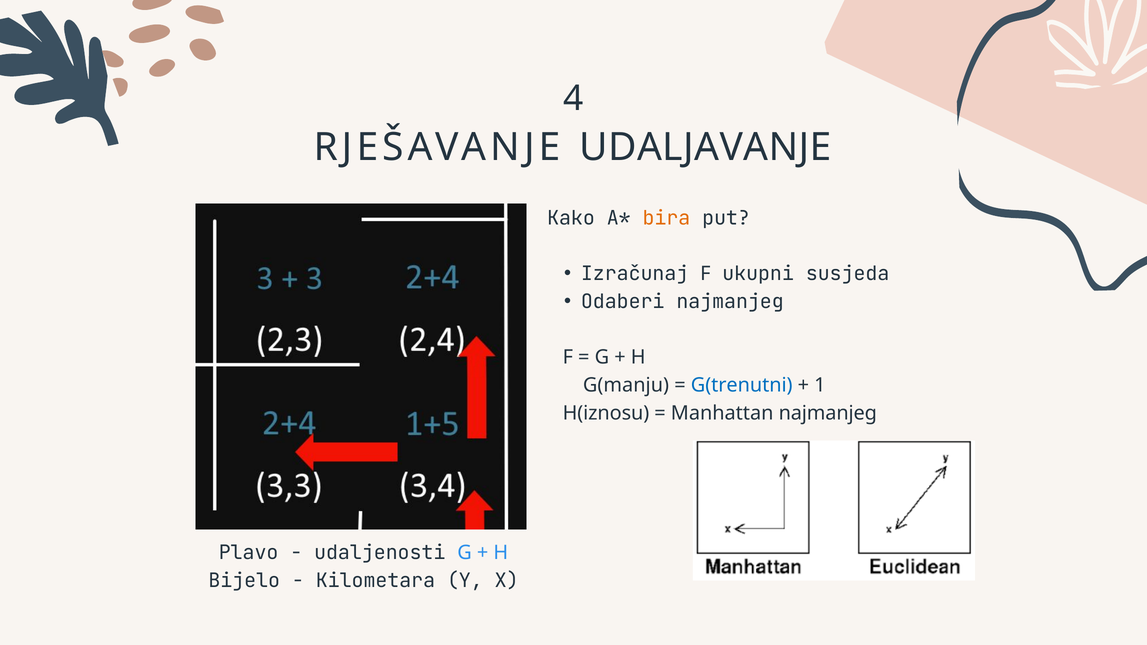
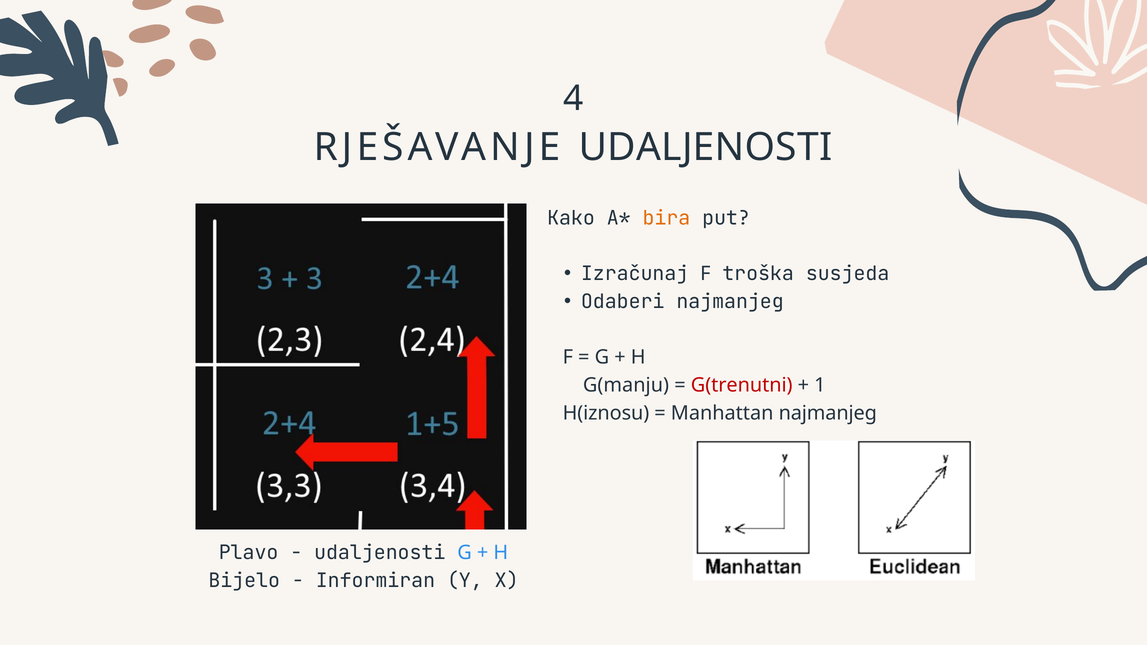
RJEŠAVANJE UDALJAVANJE: UDALJAVANJE -> UDALJENOSTI (705, 147)
ukupni: ukupni -> troška (758, 274)
G(trenutni colour: blue -> red (742, 385)
Kilometara: Kilometara -> Informiran (375, 581)
